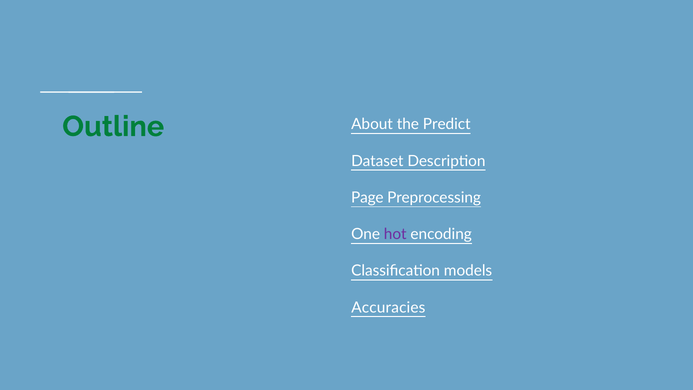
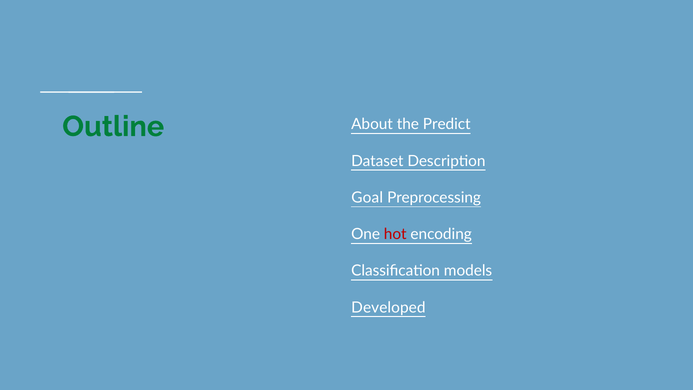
Page: Page -> Goal (367, 198)
hot colour: purple -> red (395, 234)
Accuracies: Accuracies -> Developed (388, 307)
